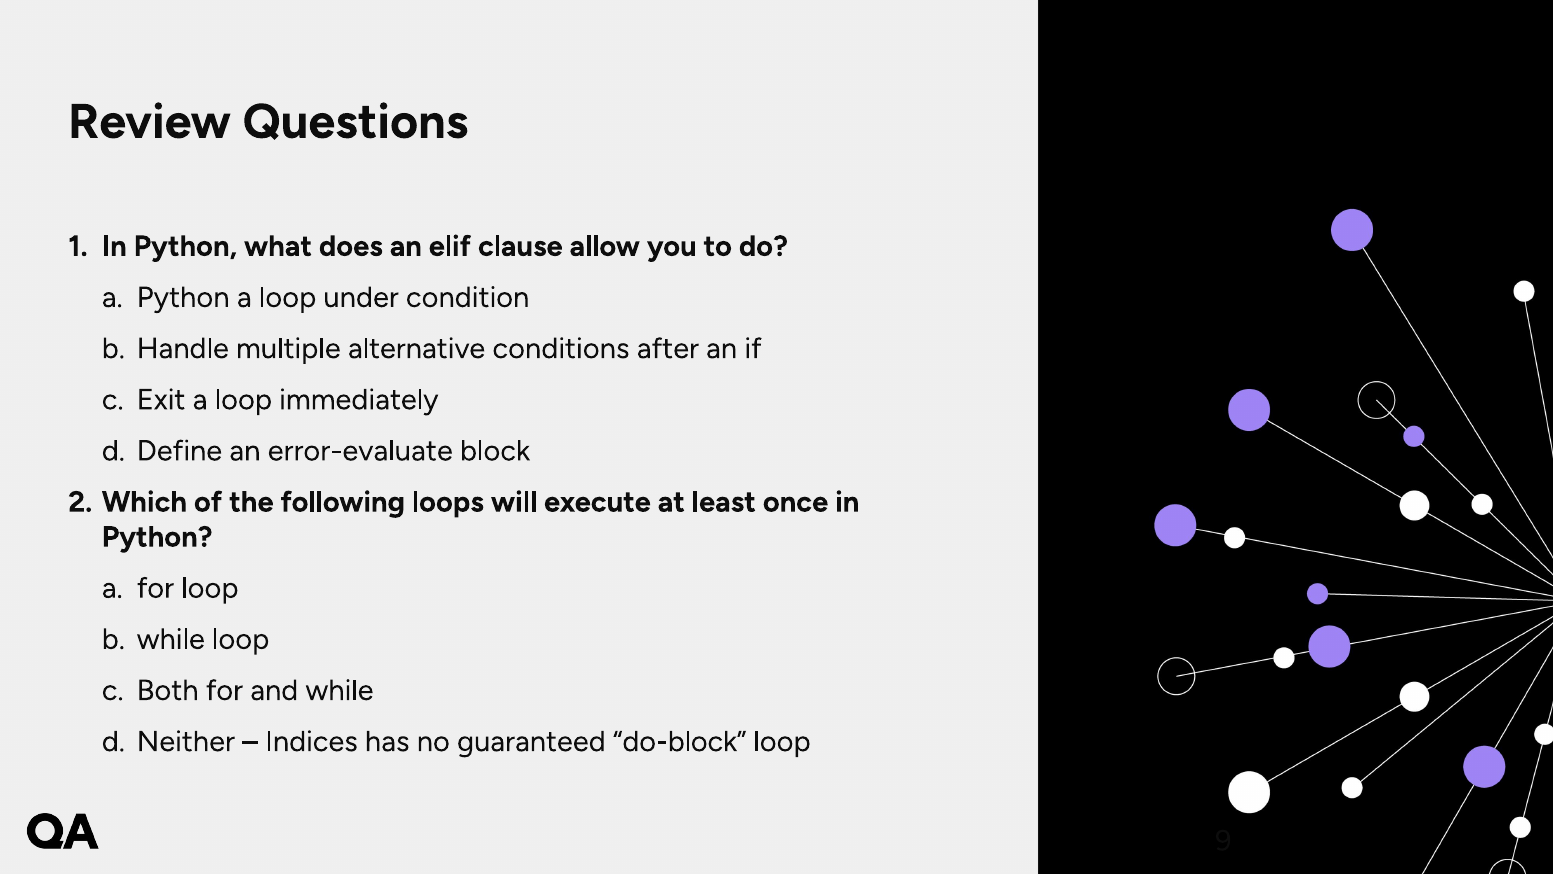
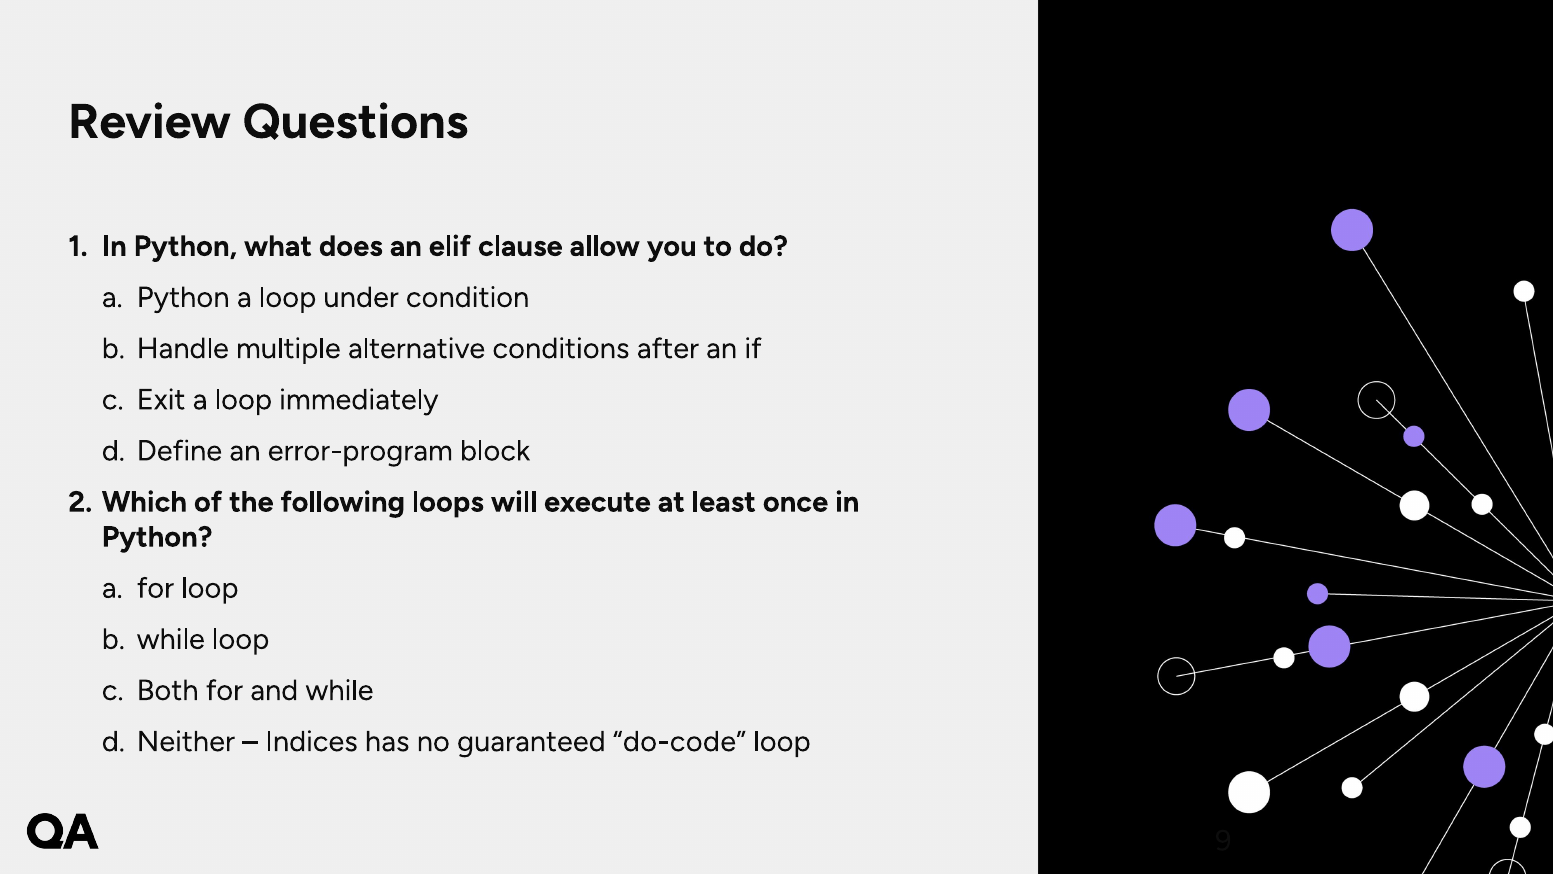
error-evaluate: error-evaluate -> error-program (360, 451)
do-block: do-block -> do-code (679, 741)
